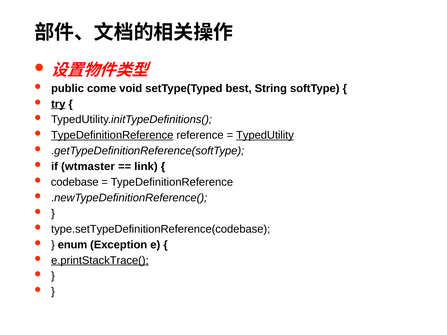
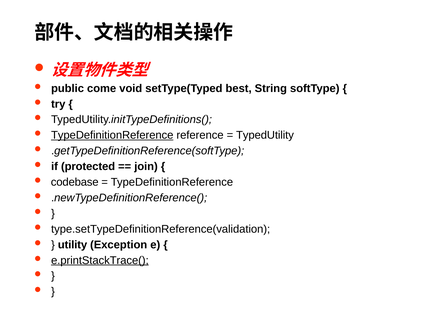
try underline: present -> none (58, 104)
TypedUtility underline: present -> none (265, 135)
wtmaster: wtmaster -> protected (88, 167)
link: link -> join (146, 167)
type.setTypeDefinitionReference(codebase: type.setTypeDefinitionReference(codebase -> type.setTypeDefinitionReference(validation (161, 229)
enum: enum -> utility (73, 245)
